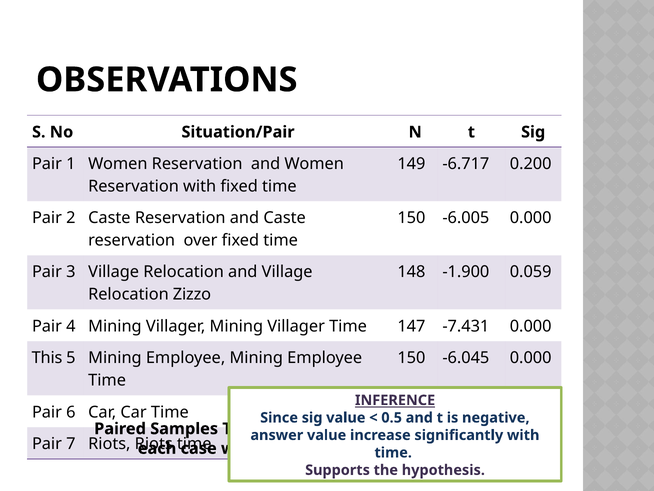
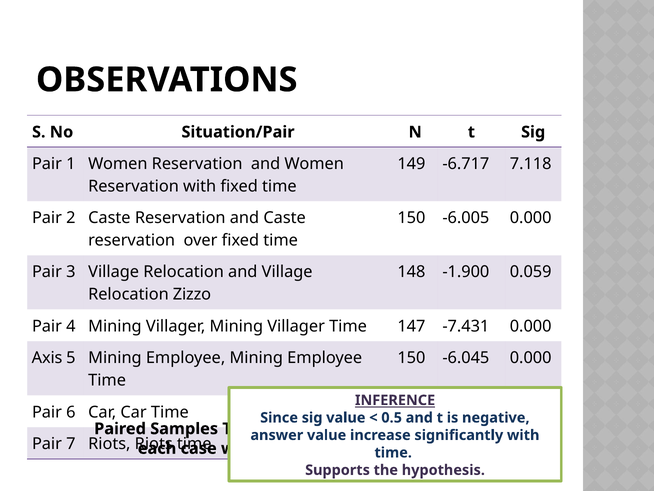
0.200: 0.200 -> 7.118 (531, 164)
This: This -> Axis (47, 358)
